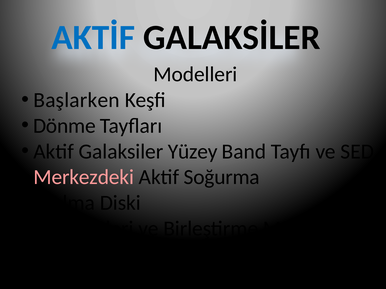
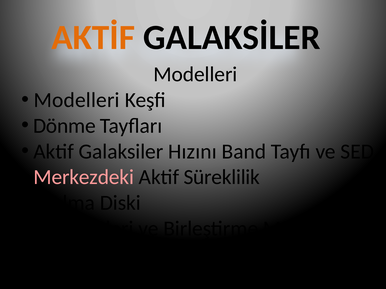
AKTİF colour: blue -> orange (93, 38)
Başlarken: Başlarken -> Modelleri (77, 100)
Yüzey: Yüzey -> Hızını (192, 152)
Soğurma: Soğurma -> Süreklilik (222, 177)
